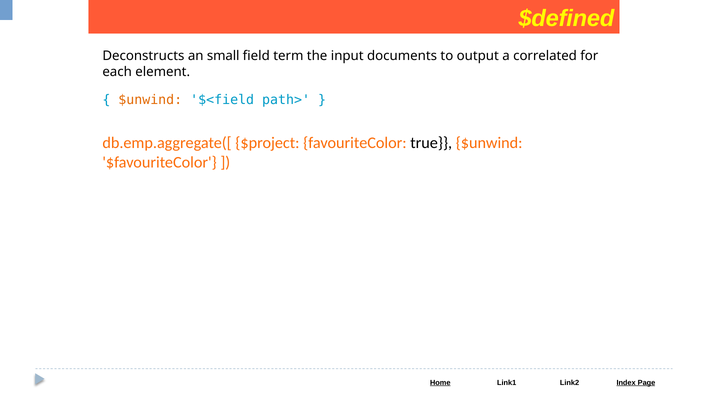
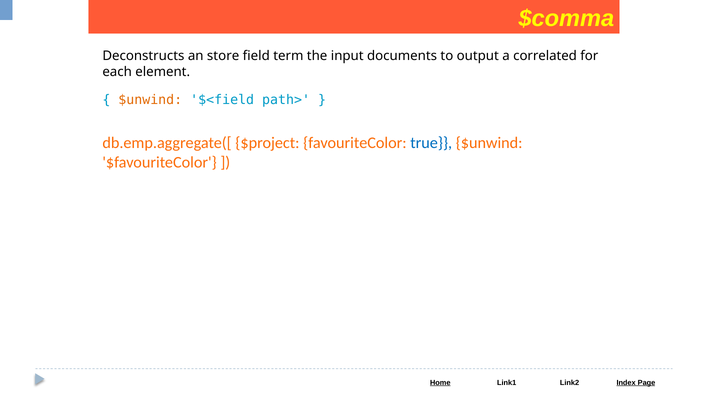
$defined: $defined -> $comma (566, 18)
small: small -> store (223, 56)
true colour: black -> blue (431, 143)
